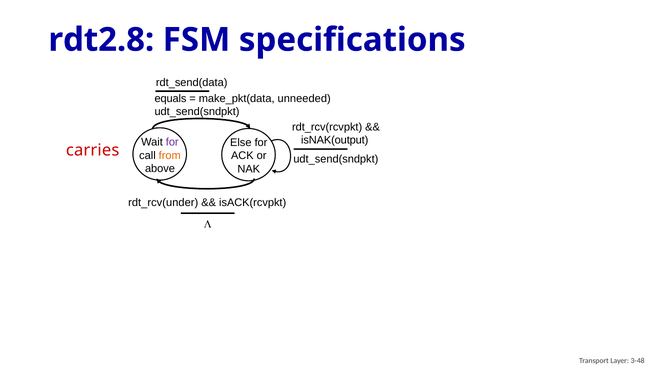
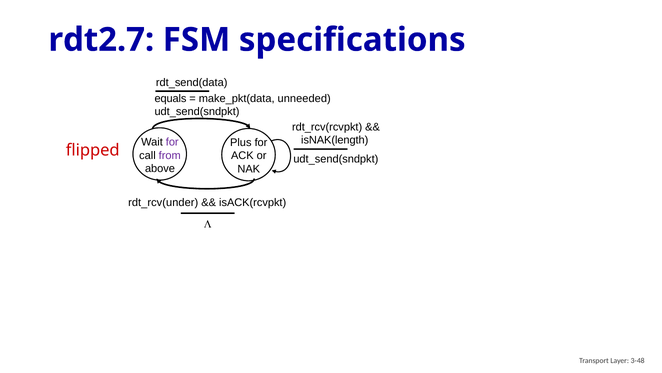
rdt2.8: rdt2.8 -> rdt2.7 (101, 40)
isNAK(output: isNAK(output -> isNAK(length (335, 140)
Else: Else -> Plus (241, 142)
carries: carries -> flipped (93, 150)
from colour: orange -> purple (170, 155)
